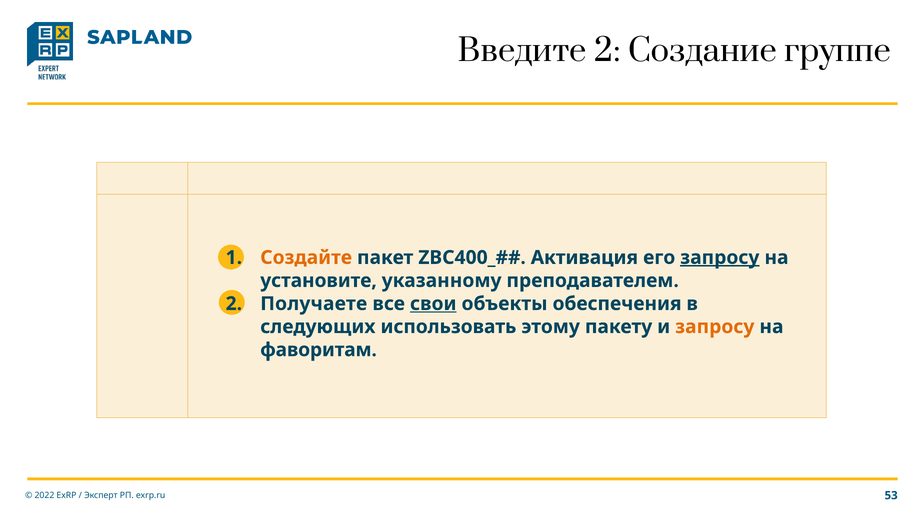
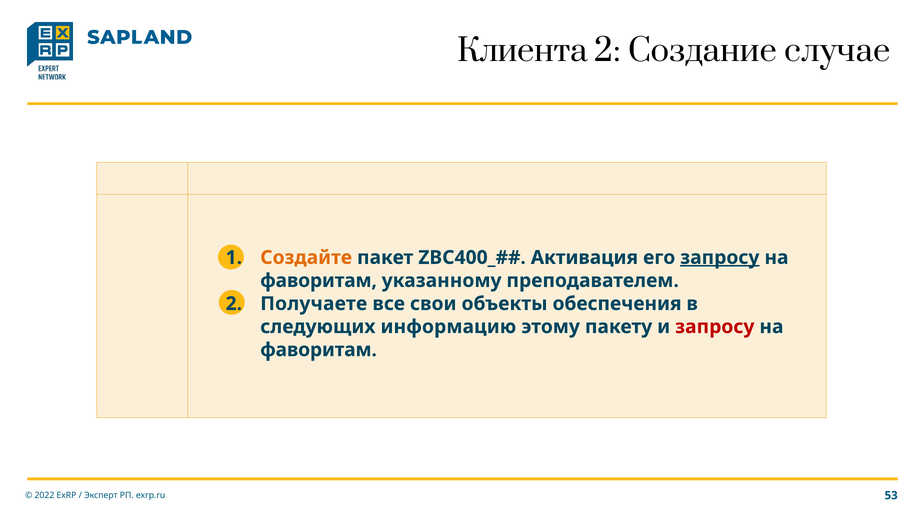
Введите: Введите -> Клиента (522, 51)
группе: группе -> случае (837, 51)
установите: установите -> фаворитам (319, 281)
свои underline: present -> none (433, 304)
использовать: использовать -> информацию (448, 327)
запросу colour: orange -> red (715, 327)
